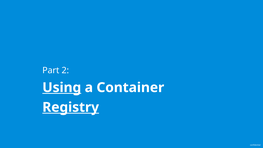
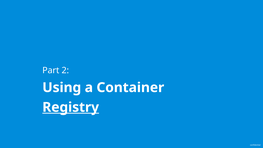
Using underline: present -> none (62, 88)
